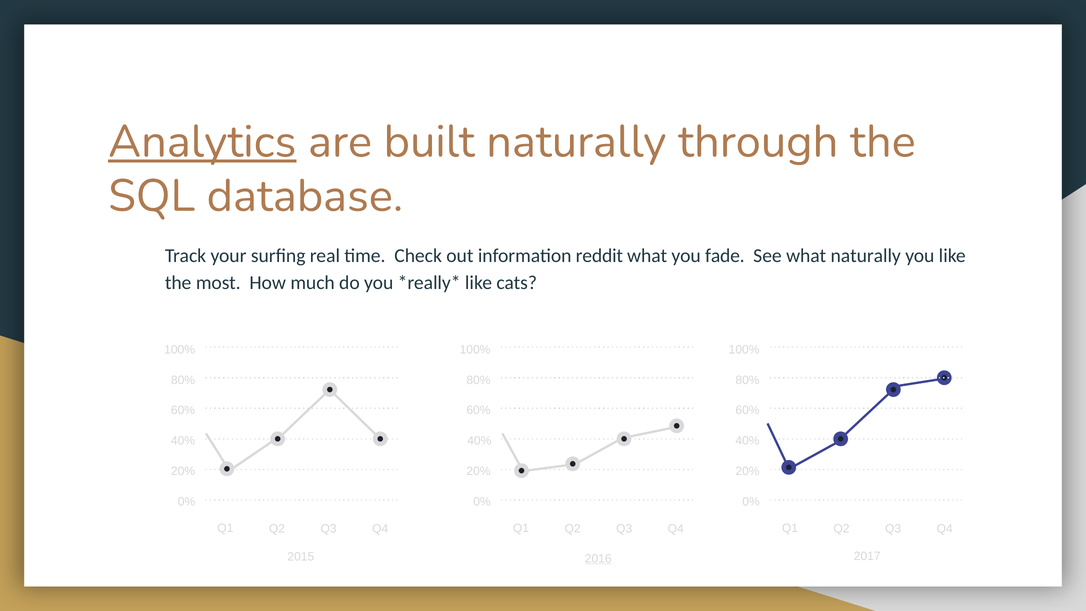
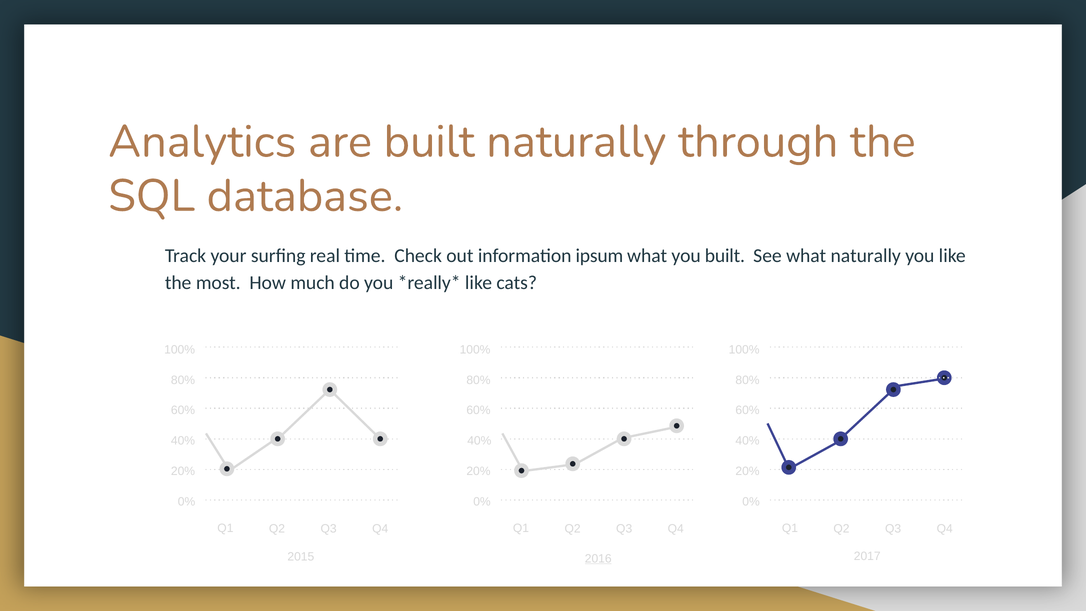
Analytics underline: present -> none (202, 142)
reddit: reddit -> ipsum (599, 256)
you fade: fade -> built (725, 256)
